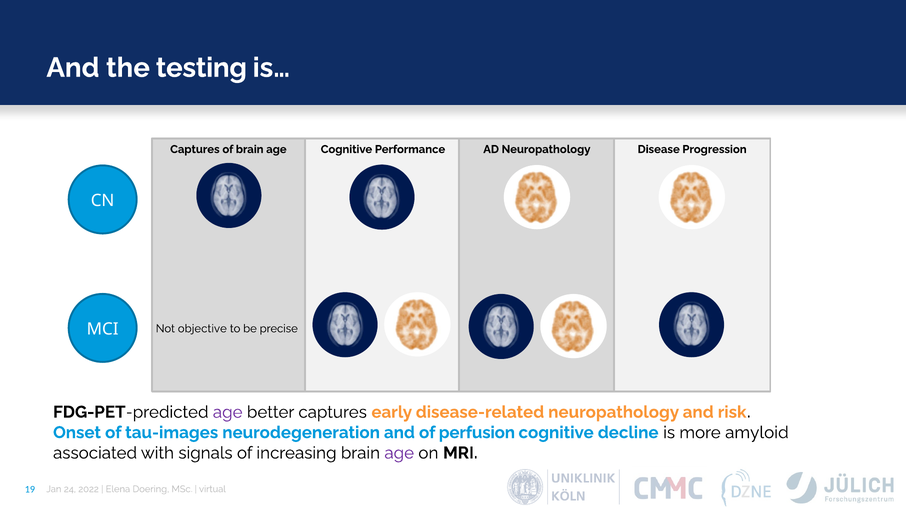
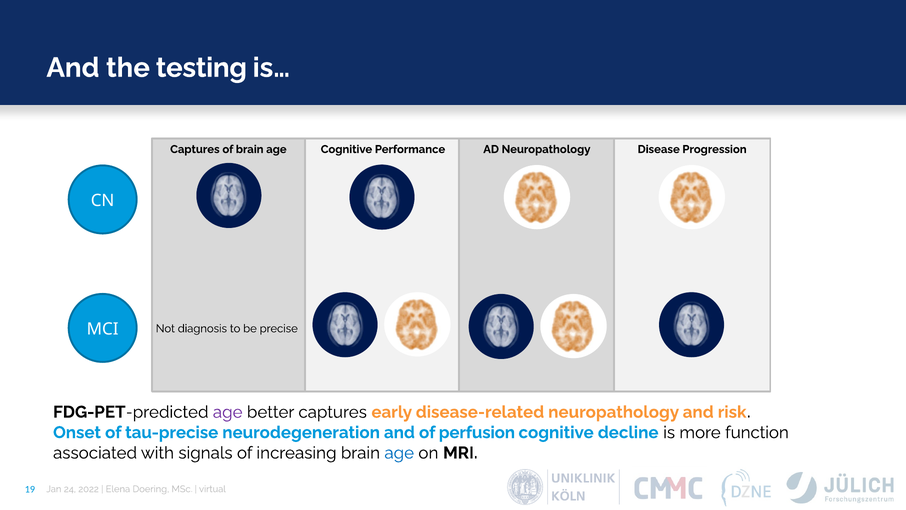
objective: objective -> diagnosis (202, 328)
tau-images: tau-images -> tau-precise (172, 432)
amyloid: amyloid -> function (757, 432)
age colour: purple -> blue (399, 453)
